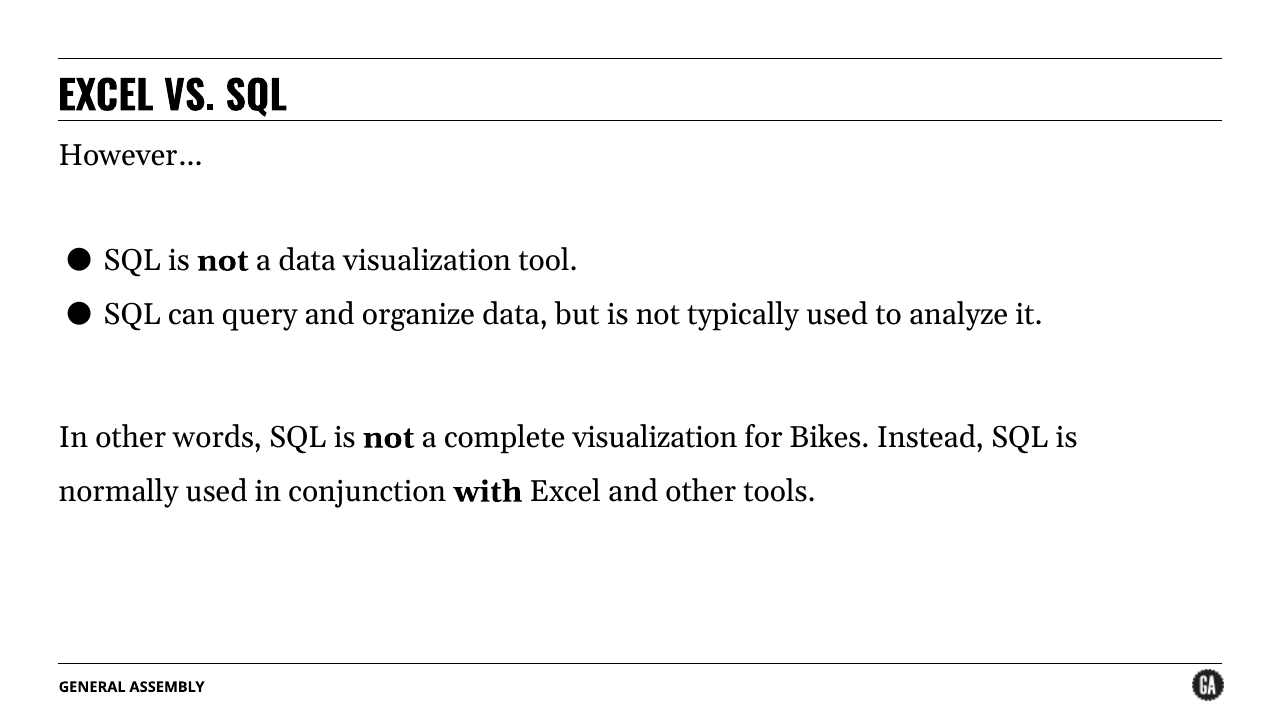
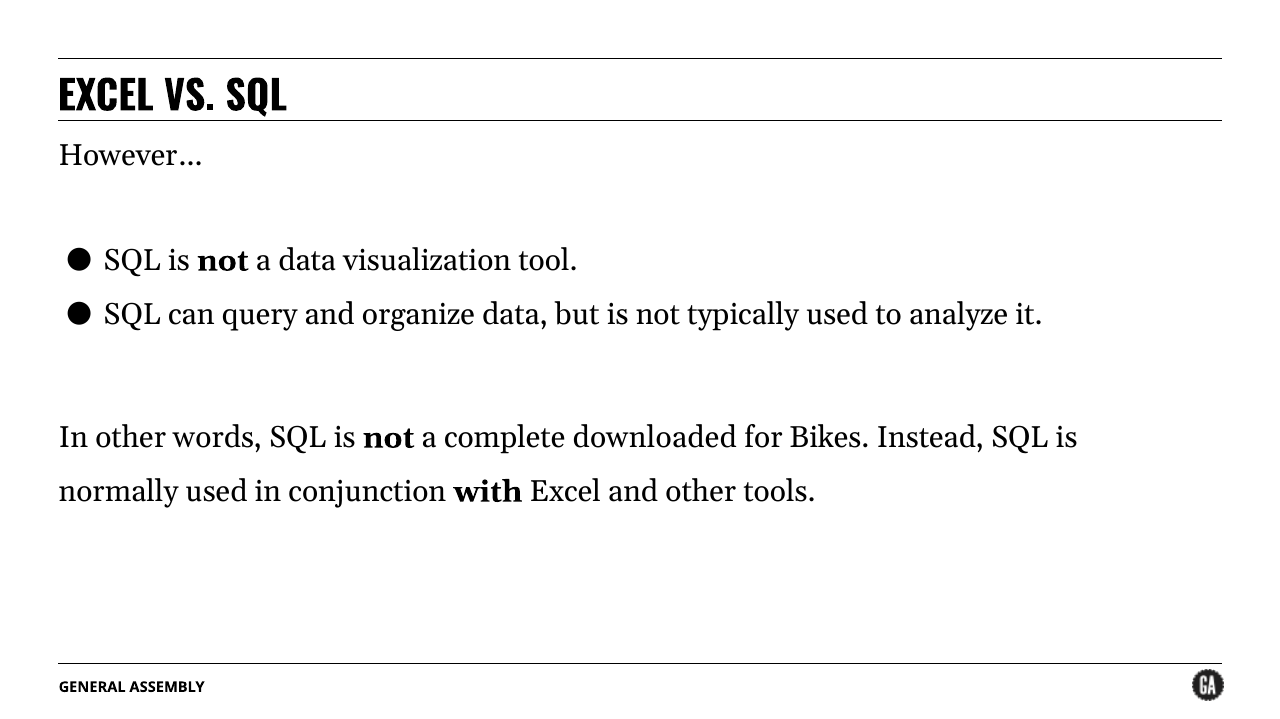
complete visualization: visualization -> downloaded (655, 438)
